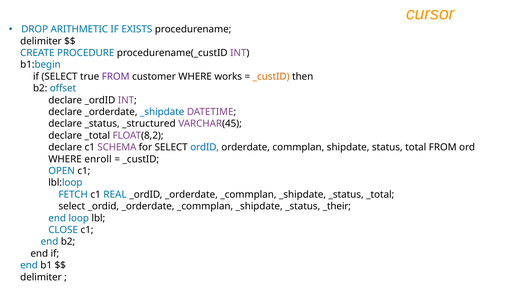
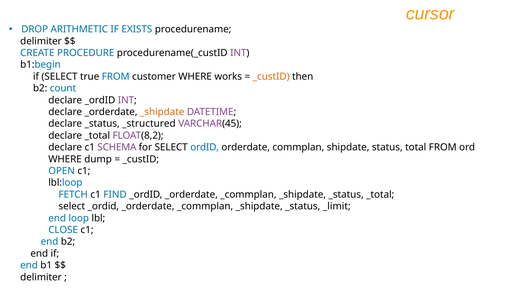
FROM colour: purple -> blue (116, 76)
offset: offset -> count (63, 88)
_shipdate colour: blue -> orange (162, 112)
enroll: enroll -> dump (98, 159)
REAL: REAL -> FIND (115, 194)
_their: _their -> _limit (337, 206)
